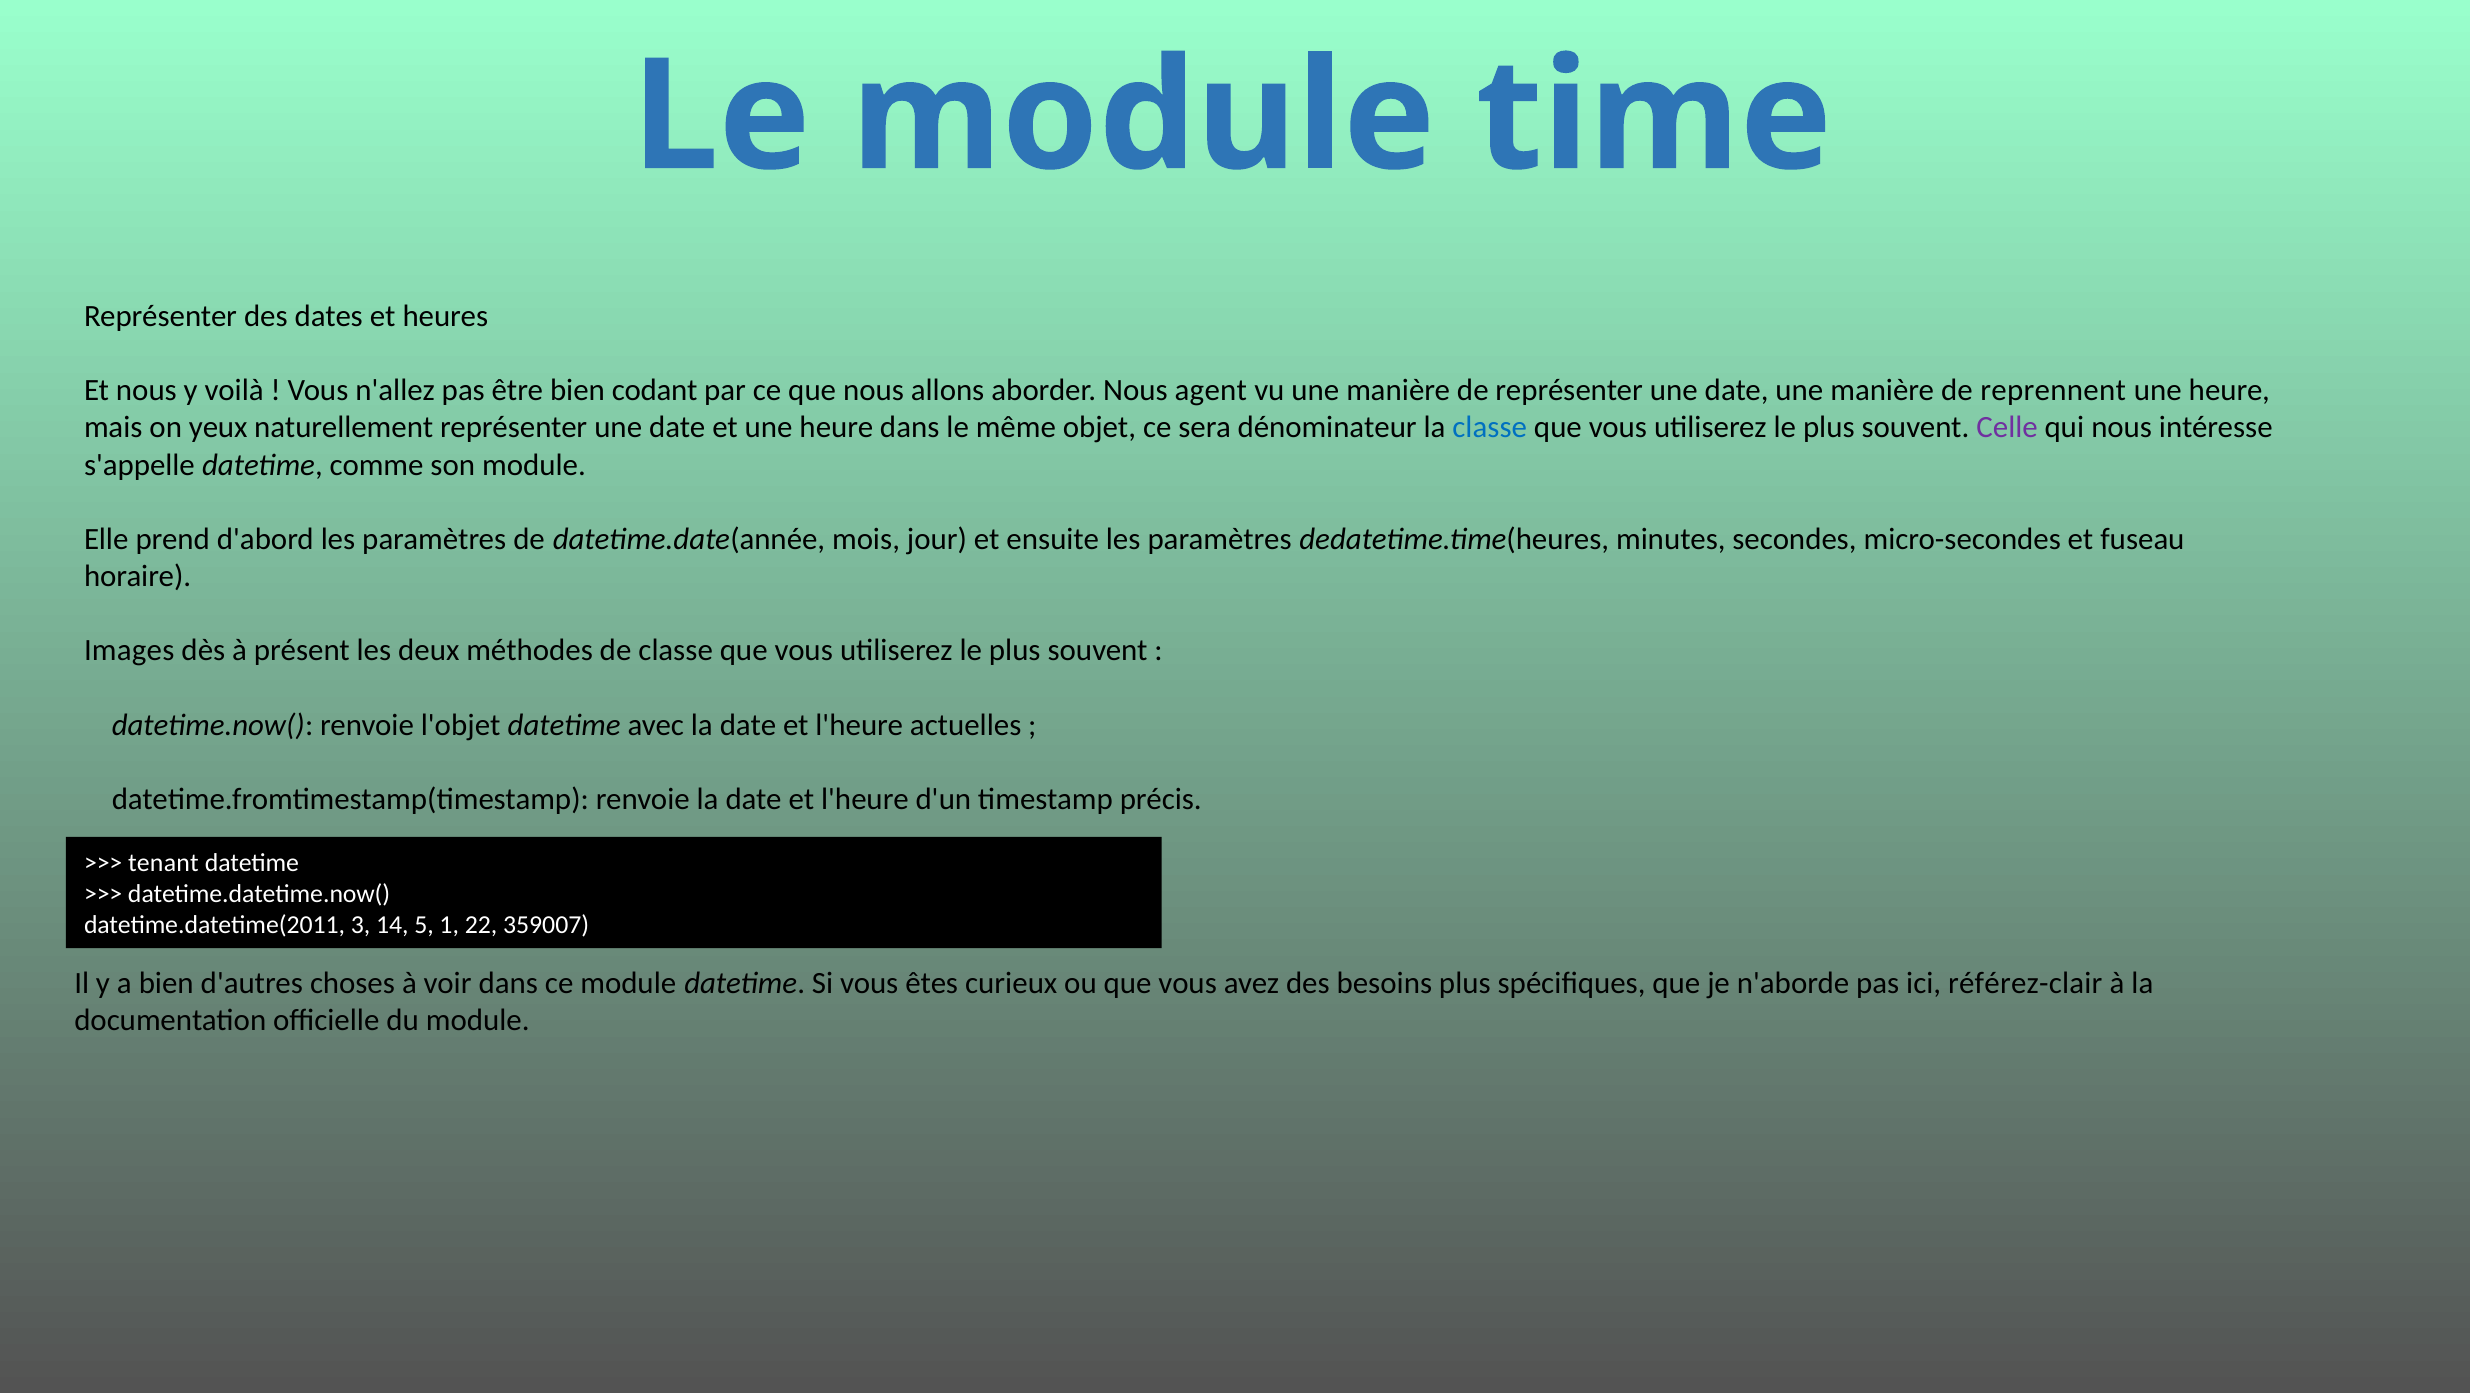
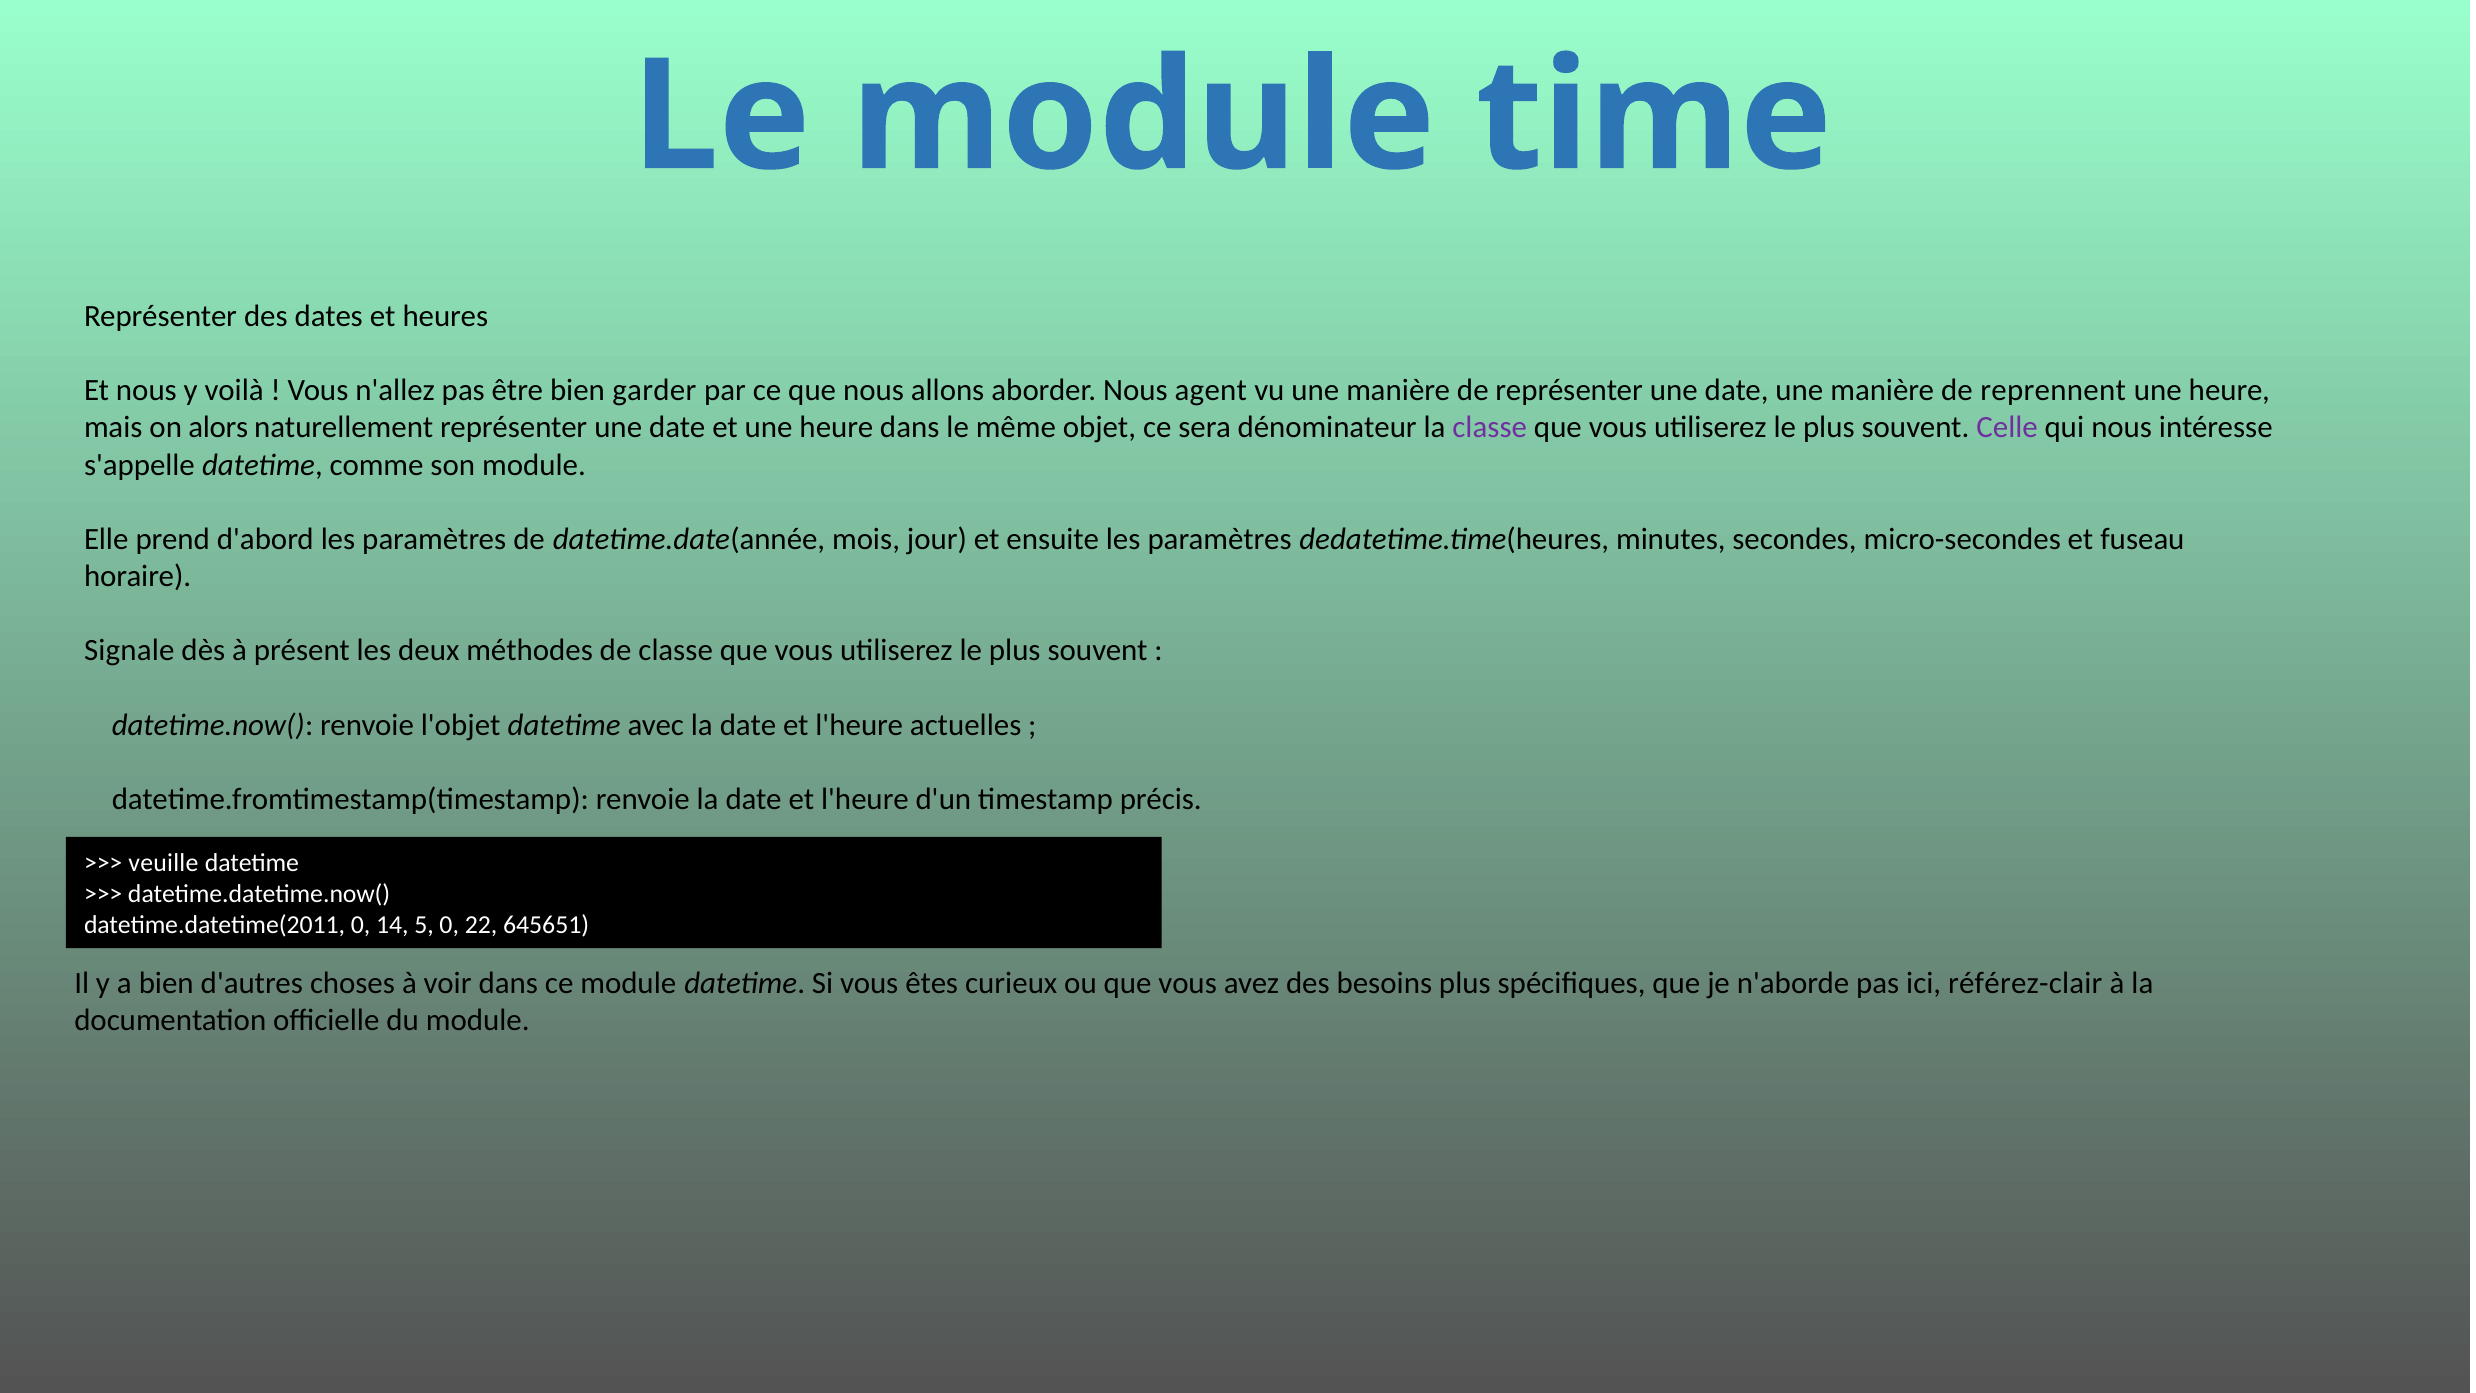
codant: codant -> garder (654, 391)
yeux: yeux -> alors (218, 428)
classe colour: blue -> purple (1490, 428)
Images: Images -> Signale (129, 650)
tenant: tenant -> veuille (163, 863)
datetime.datetime(2011 3: 3 -> 0 (361, 925)
5 1: 1 -> 0 (449, 925)
359007: 359007 -> 645651 (546, 925)
